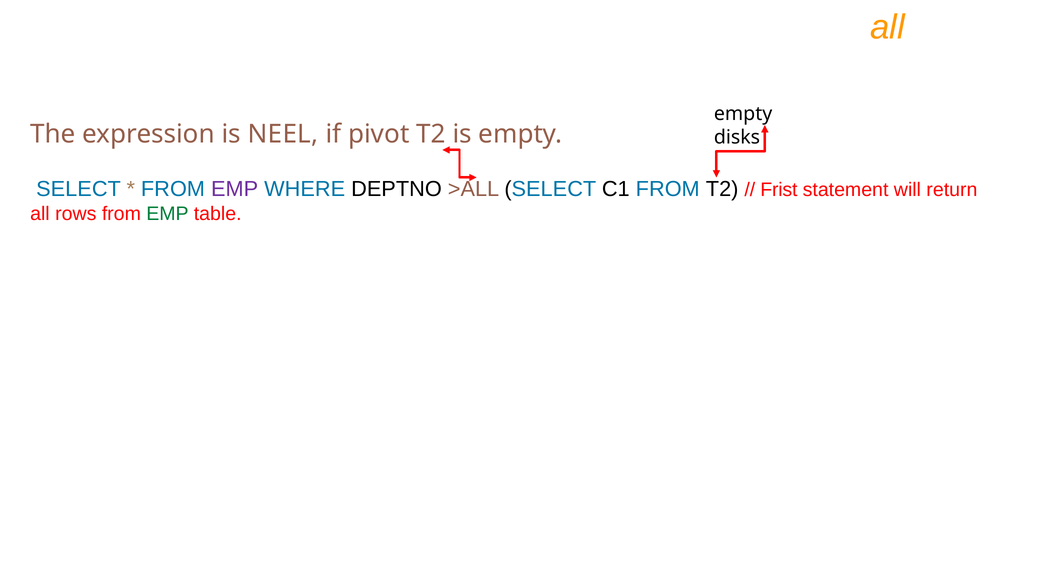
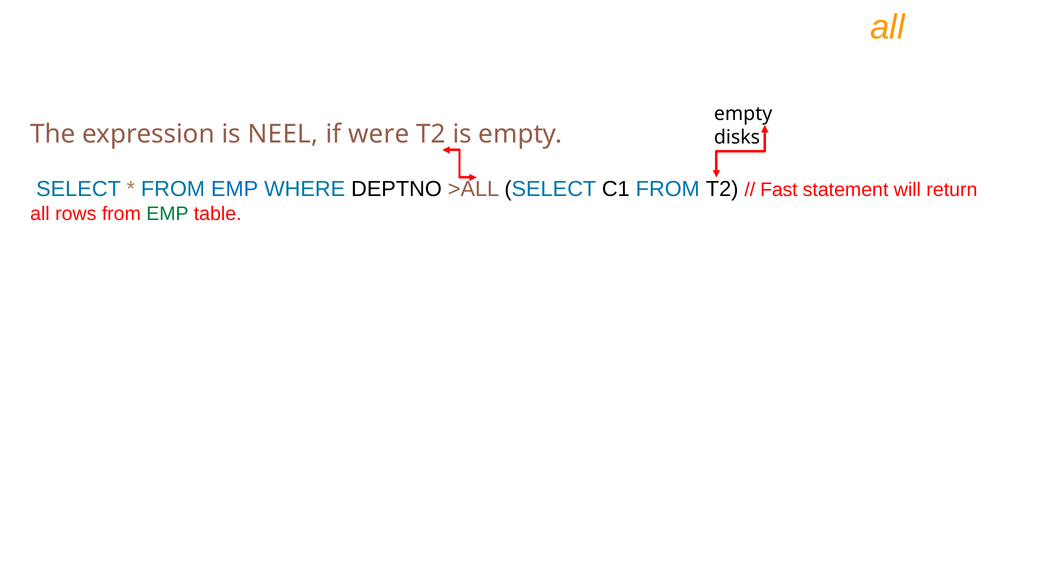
pivot: pivot -> were (379, 134)
EMP colour: purple -> blue (235, 189)
Frist: Frist -> Fast (779, 190)
